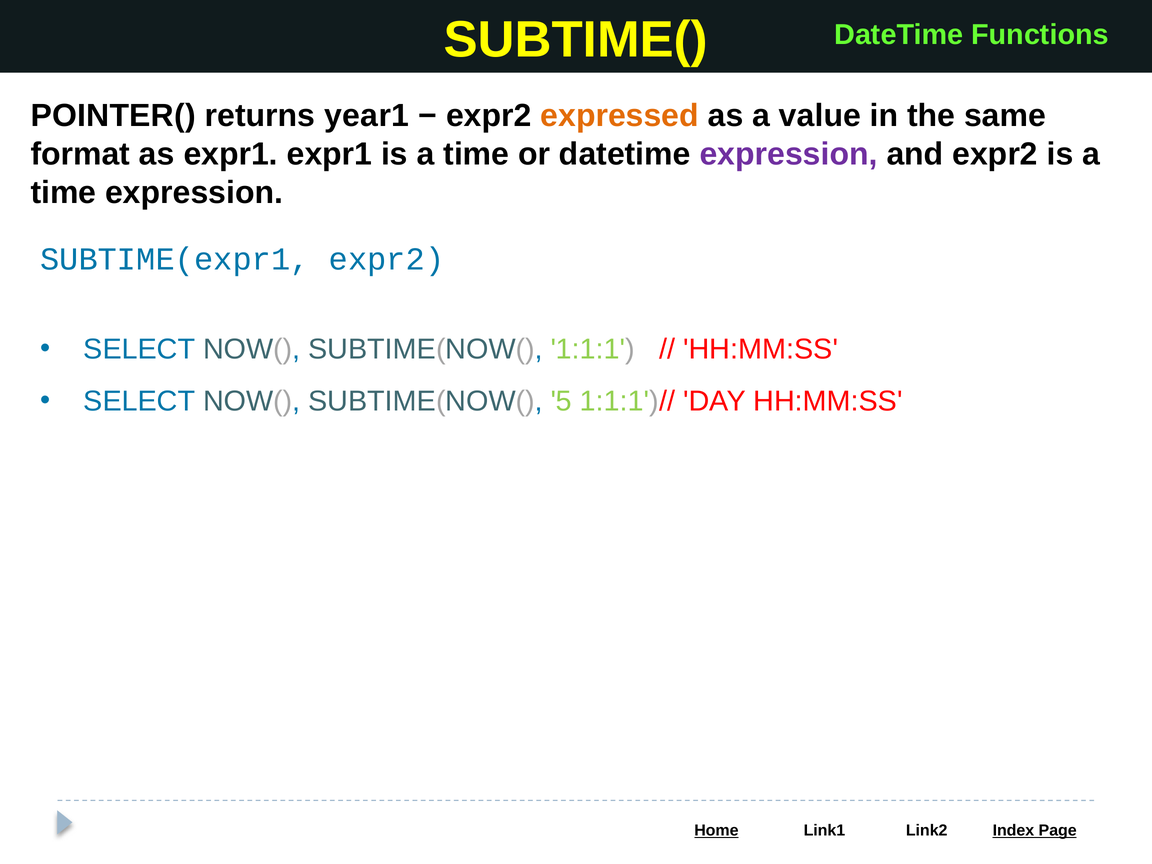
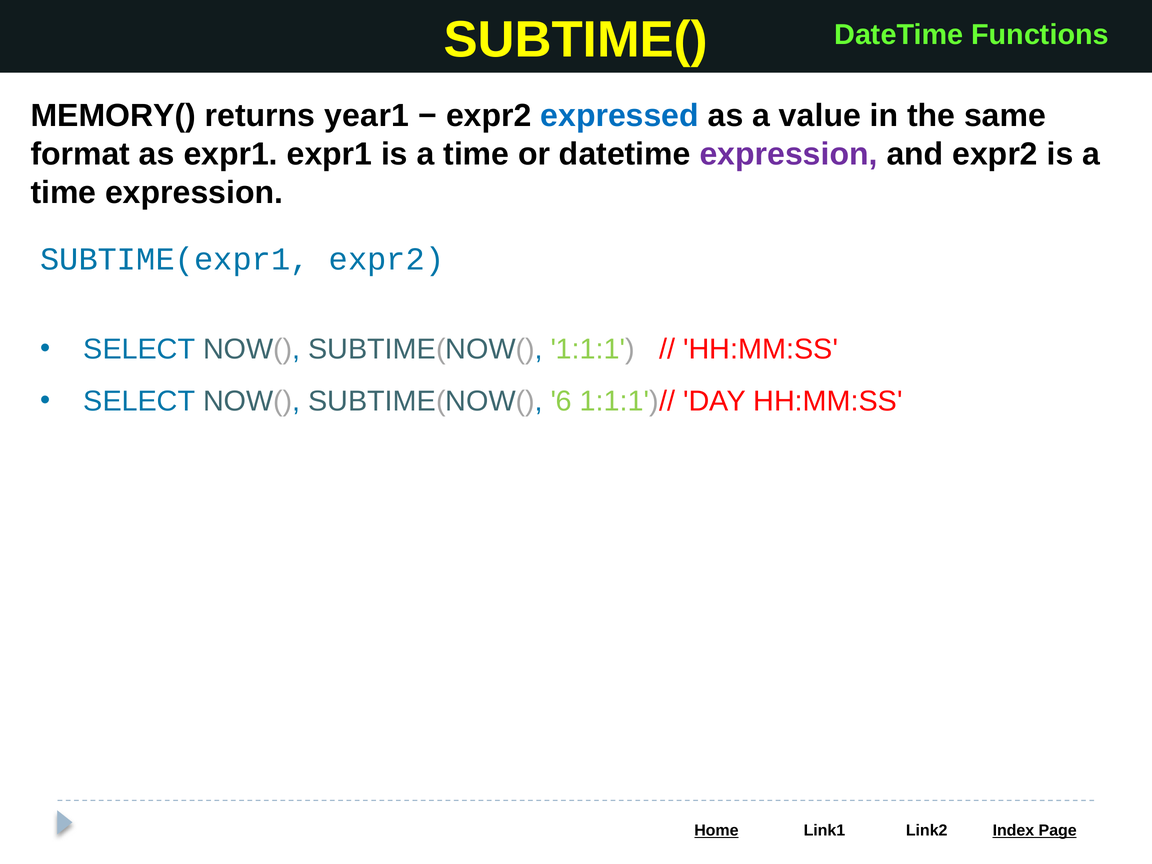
POINTER(: POINTER( -> MEMORY( (113, 116)
expressed colour: orange -> blue (620, 116)
5: 5 -> 6 (561, 401)
